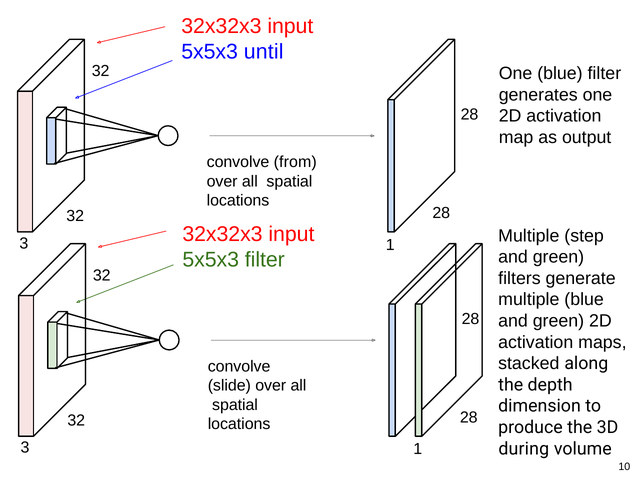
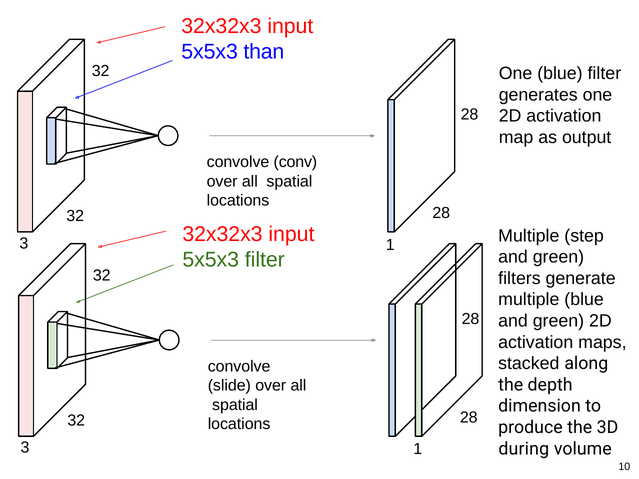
until: until -> than (264, 52)
from: from -> conv (295, 162)
